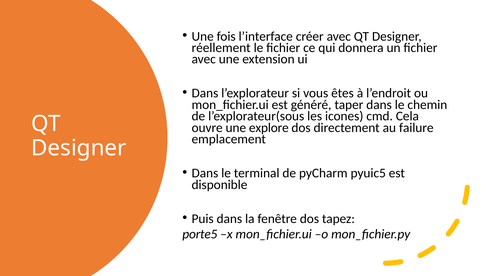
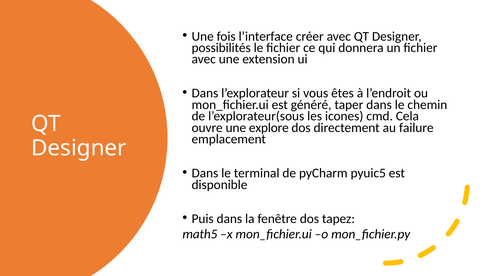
réellement: réellement -> possibilités (221, 48)
porte5: porte5 -> math5 (200, 234)
